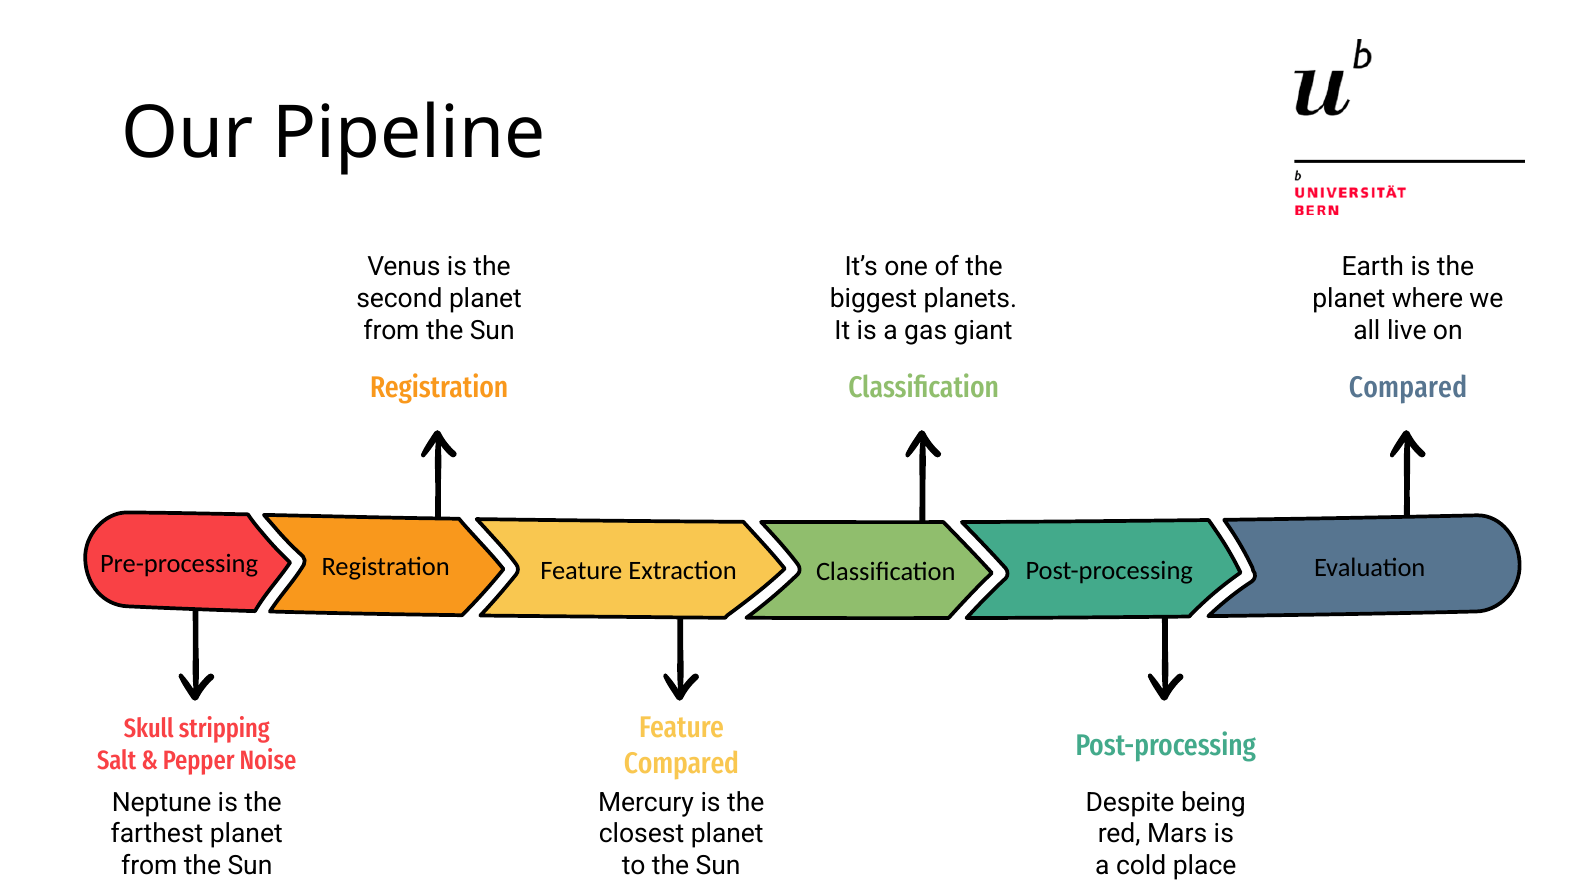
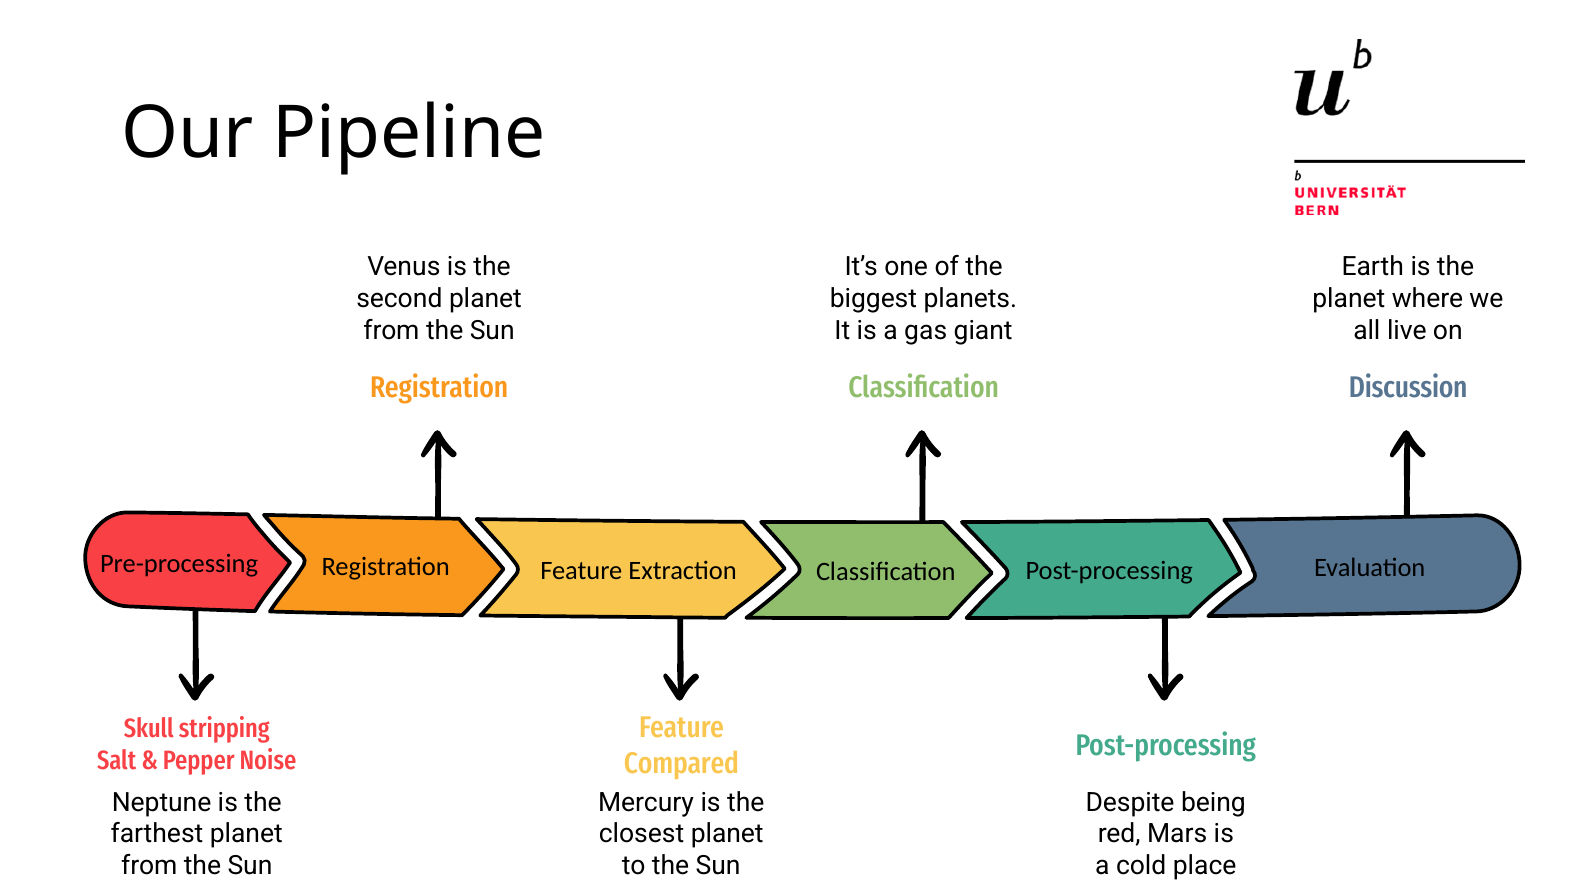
Compared: Compared -> Discussion (1408, 388)
